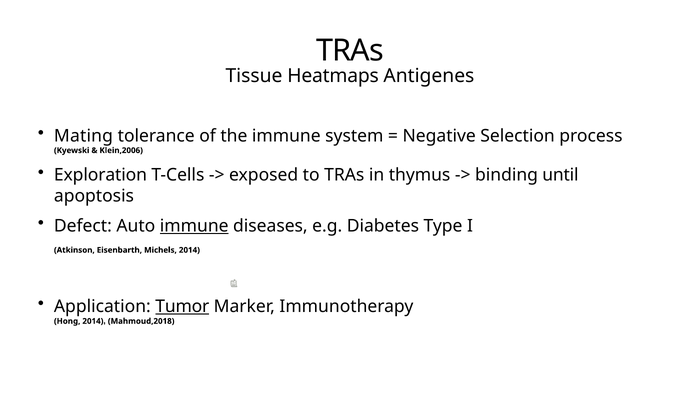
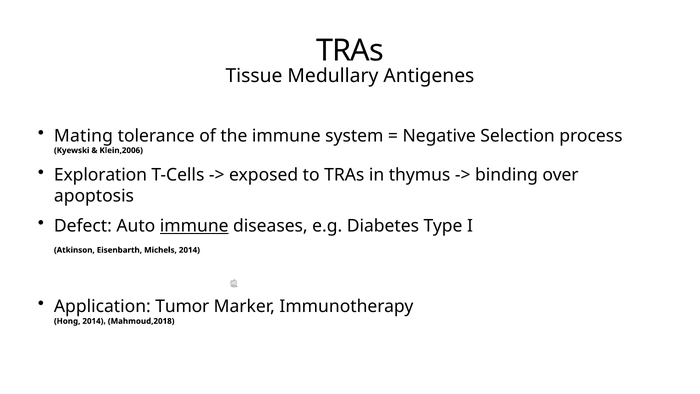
Heatmaps: Heatmaps -> Medullary (333, 76)
until: until -> over (560, 175)
Tumor underline: present -> none (182, 306)
